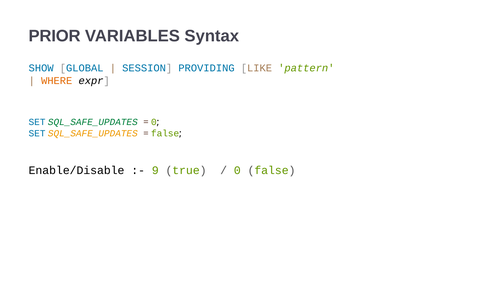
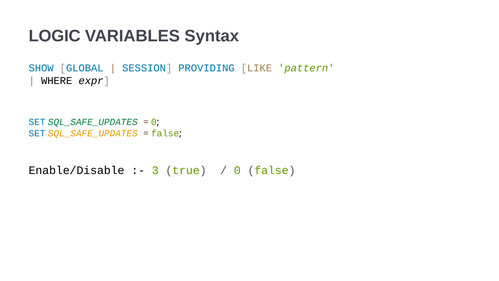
PRIOR: PRIOR -> LOGIC (55, 36)
WHERE colour: orange -> black (57, 81)
9: 9 -> 3 (155, 170)
